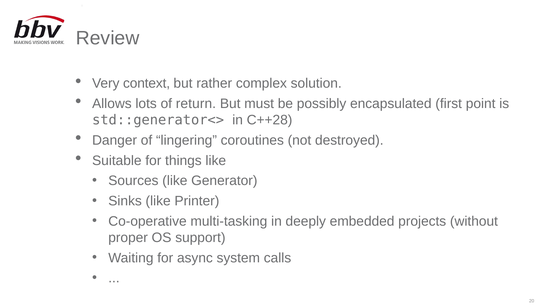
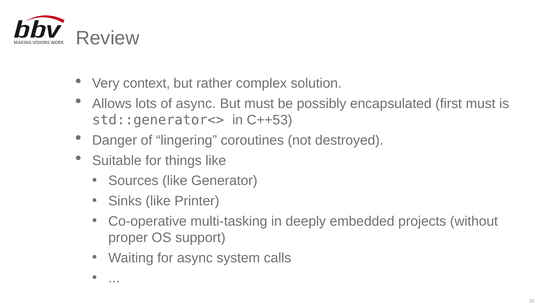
of return: return -> async (196, 104)
first point: point -> must (481, 104)
C++28: C++28 -> C++53 (270, 120)
